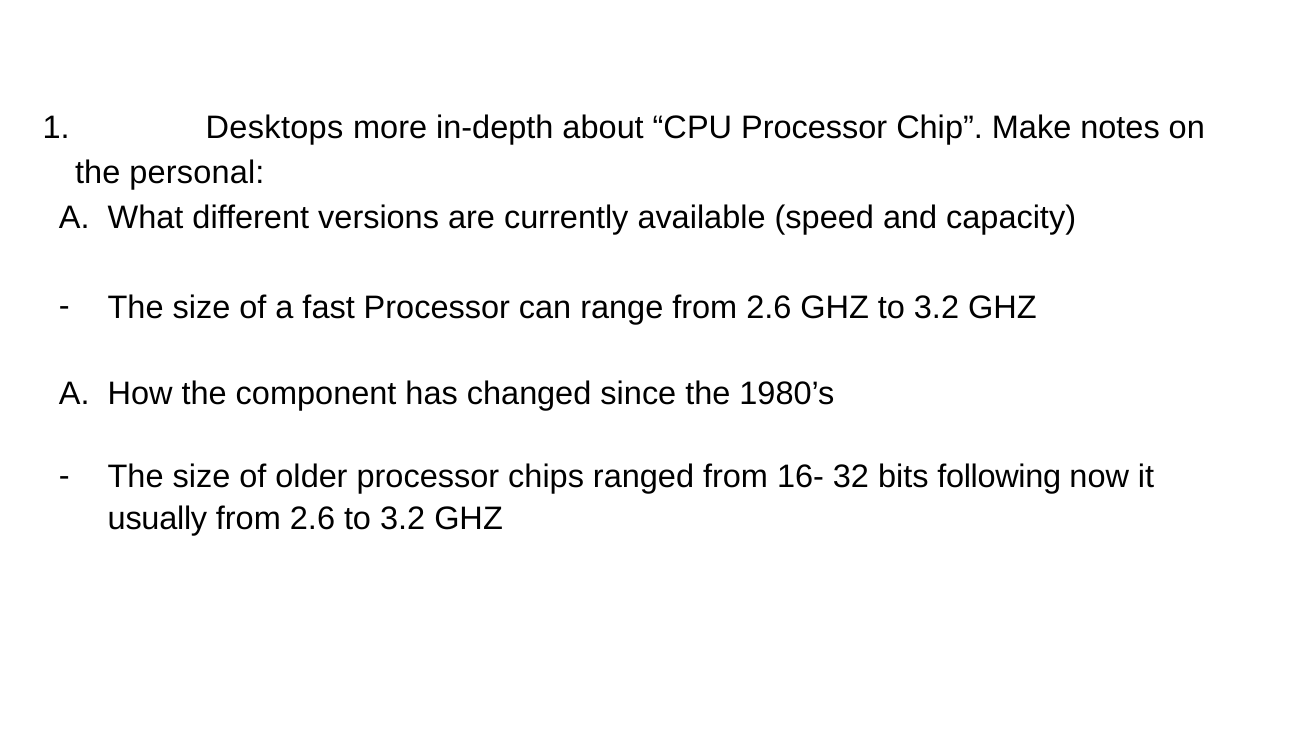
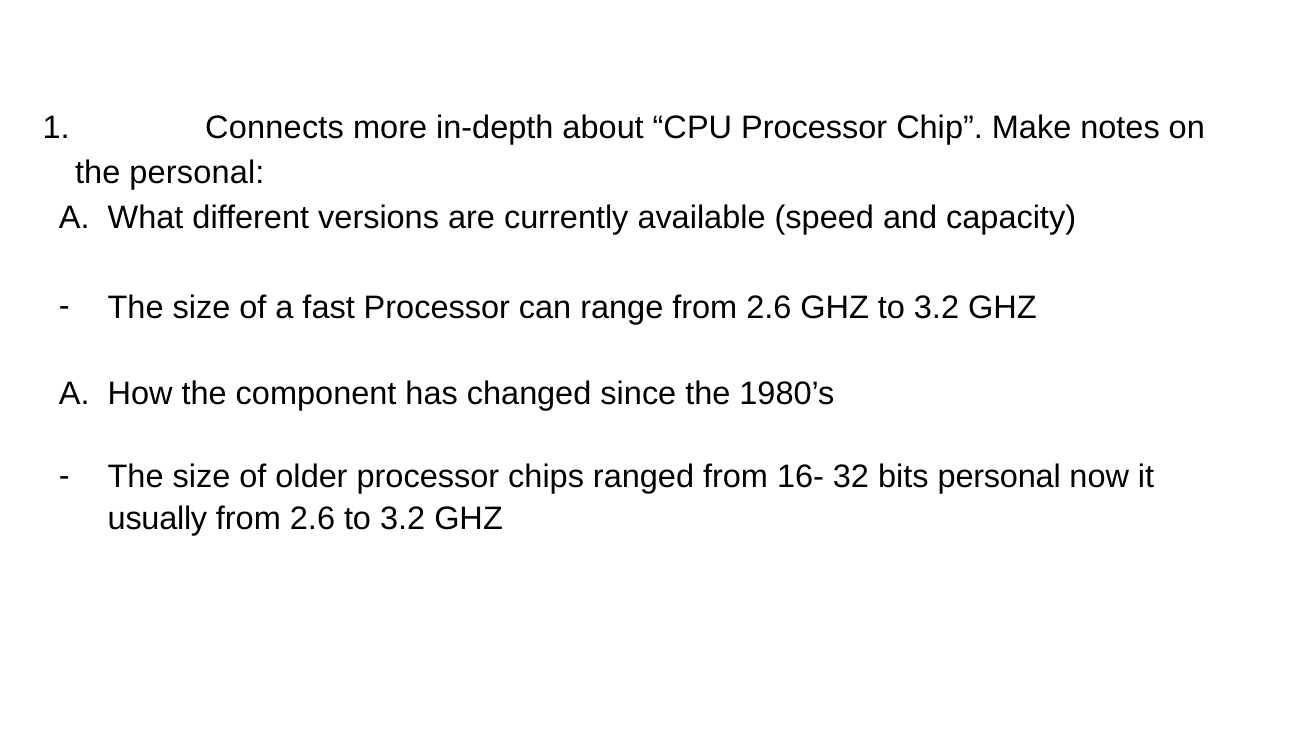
Desktops: Desktops -> Connects (275, 128)
bits following: following -> personal (999, 477)
